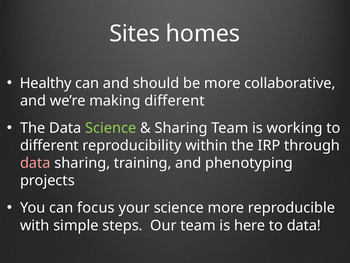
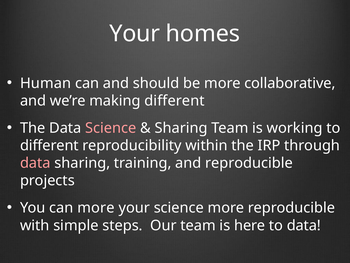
Sites: Sites -> Your (135, 34)
Healthy: Healthy -> Human (46, 83)
Science colour: light green -> pink (111, 128)
and phenotyping: phenotyping -> reproducible (249, 163)
can focus: focus -> more (96, 208)
